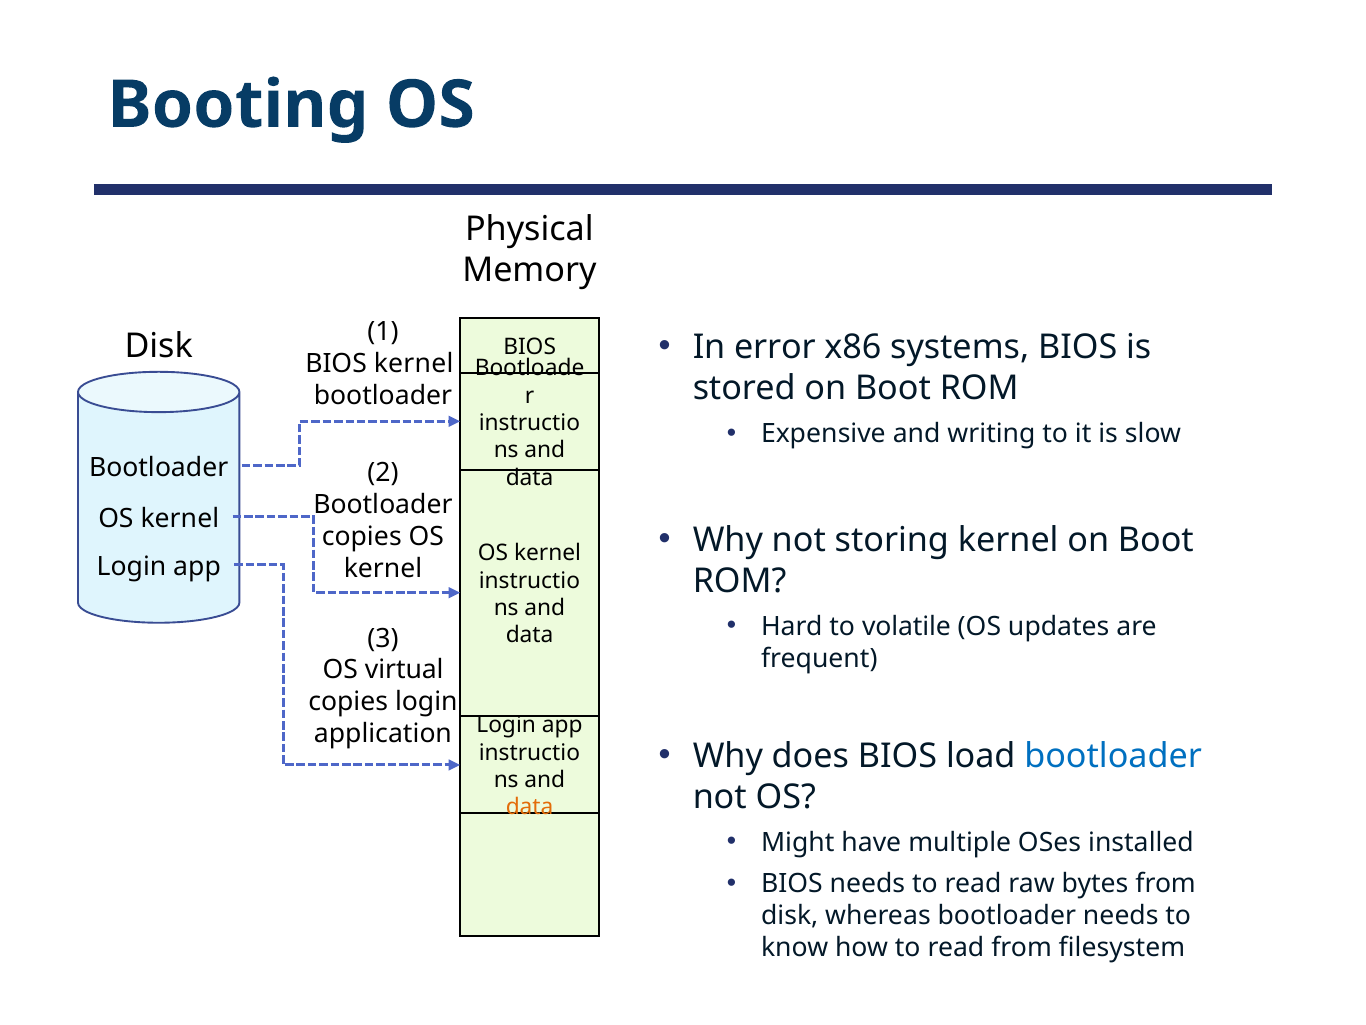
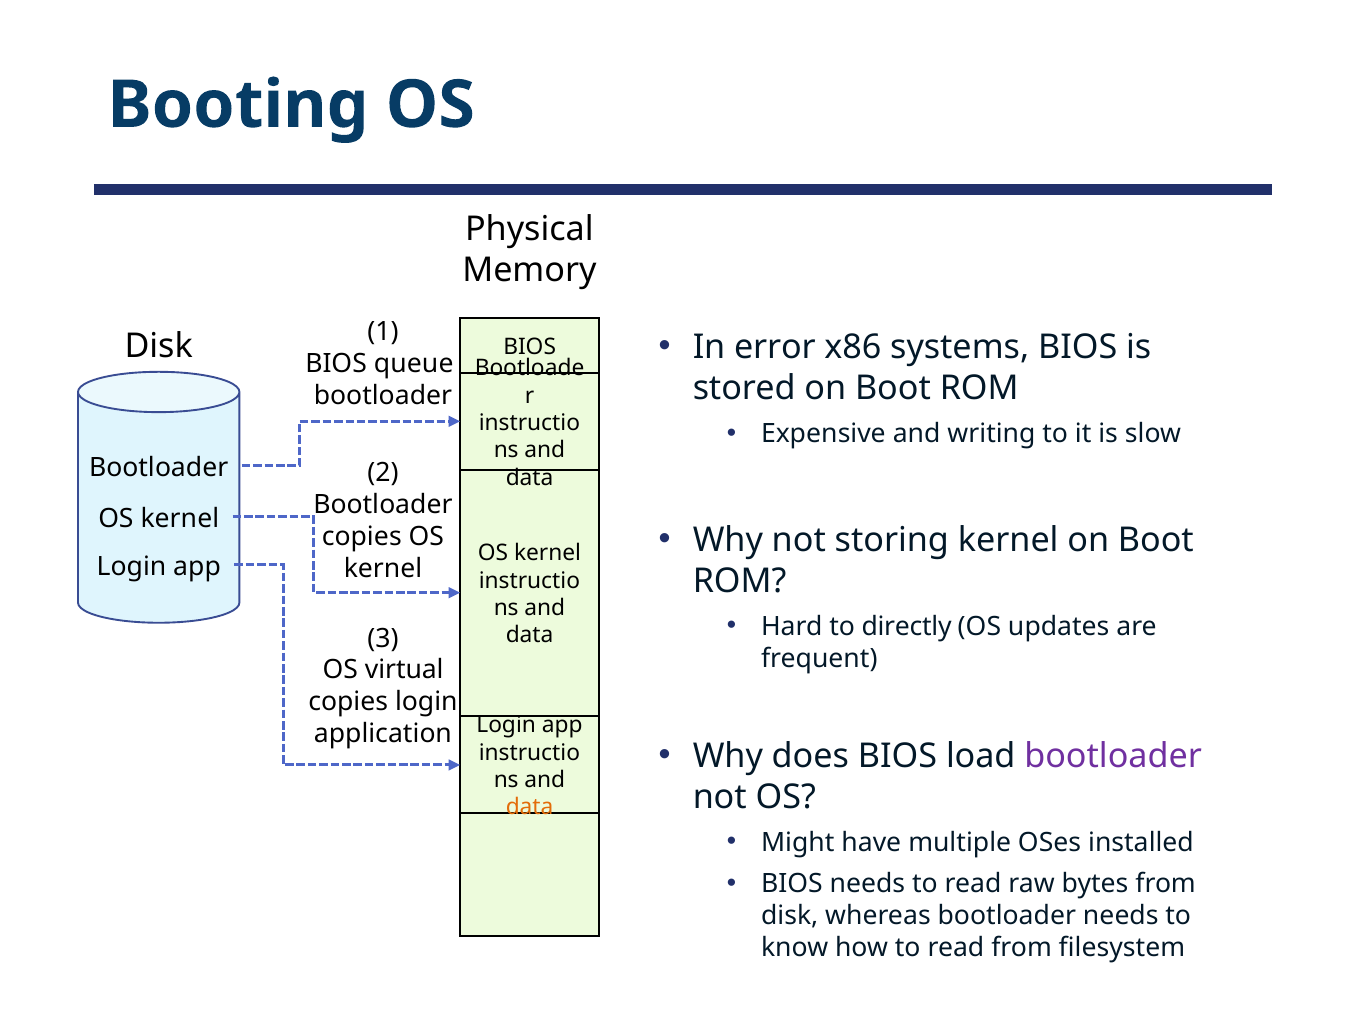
BIOS kernel: kernel -> queue (414, 364)
volatile: volatile -> directly (907, 626)
bootloader colour: blue -> purple (1113, 756)
